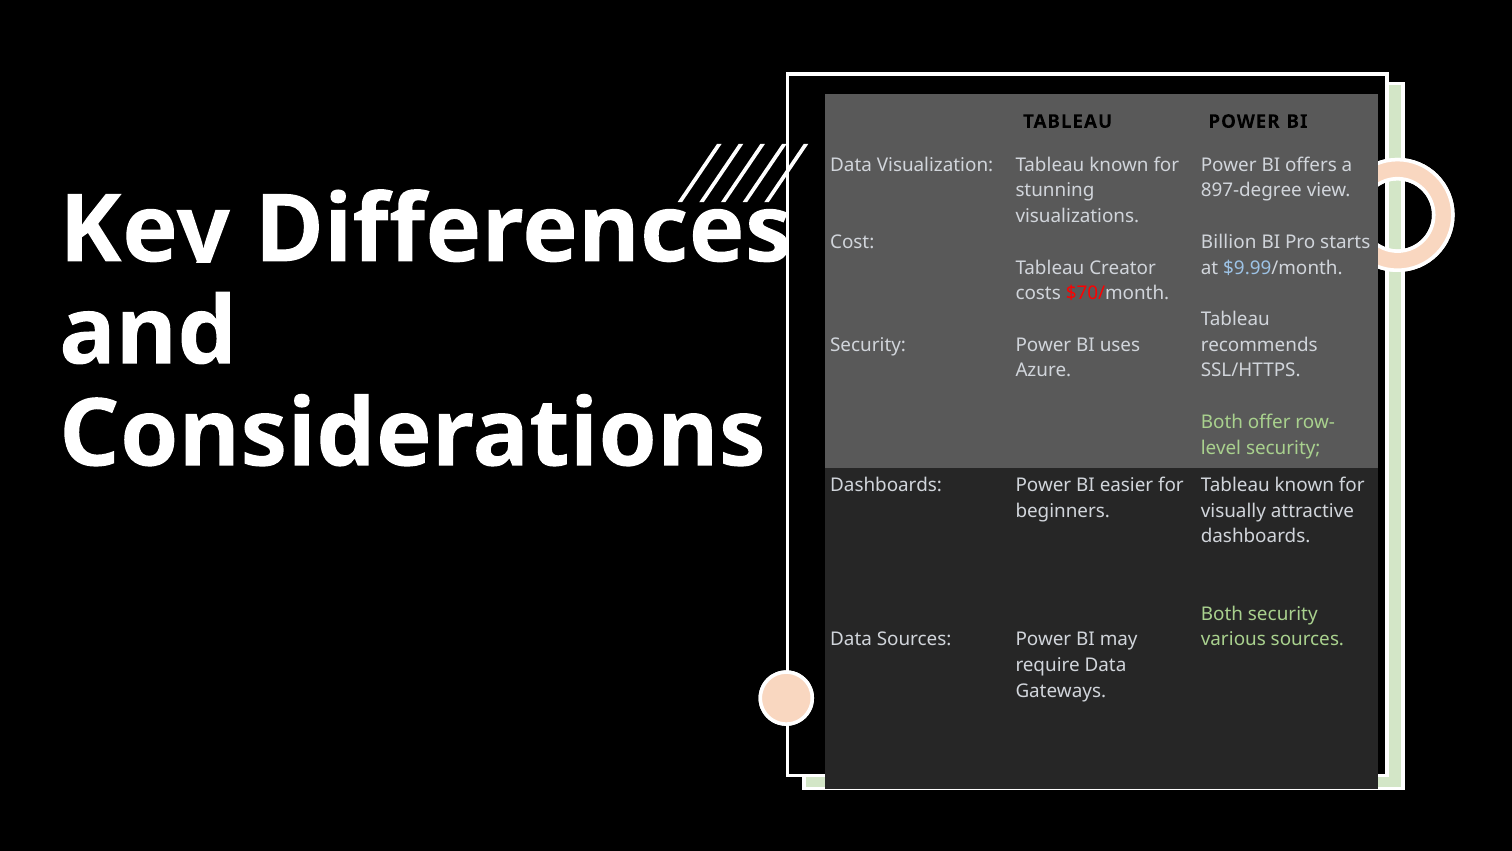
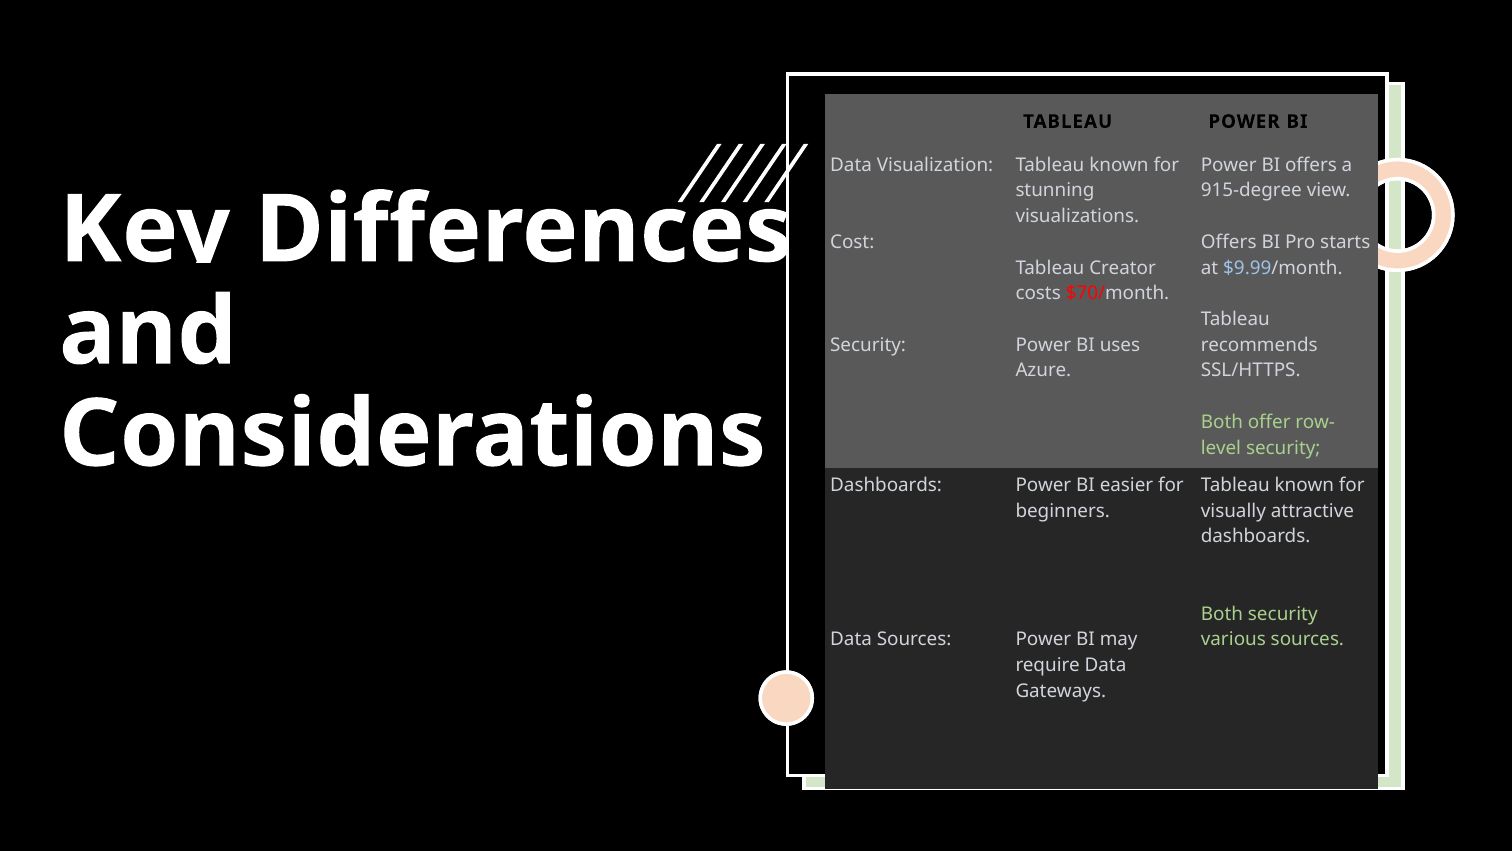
897-degree: 897-degree -> 915-degree (1251, 190)
Billion: Billion -> Offers (1229, 242)
